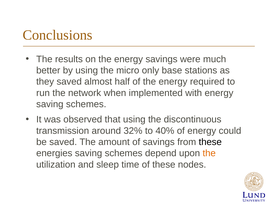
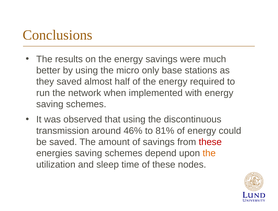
32%: 32% -> 46% (133, 131)
40%: 40% -> 81% (165, 131)
these colour: black -> red (210, 142)
